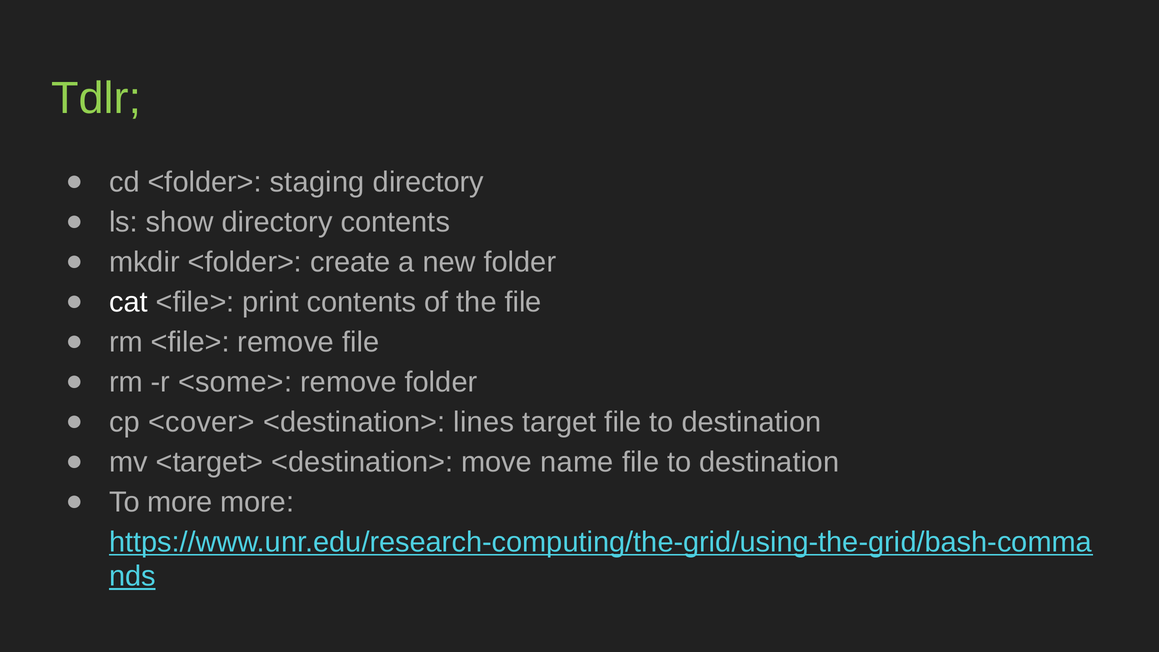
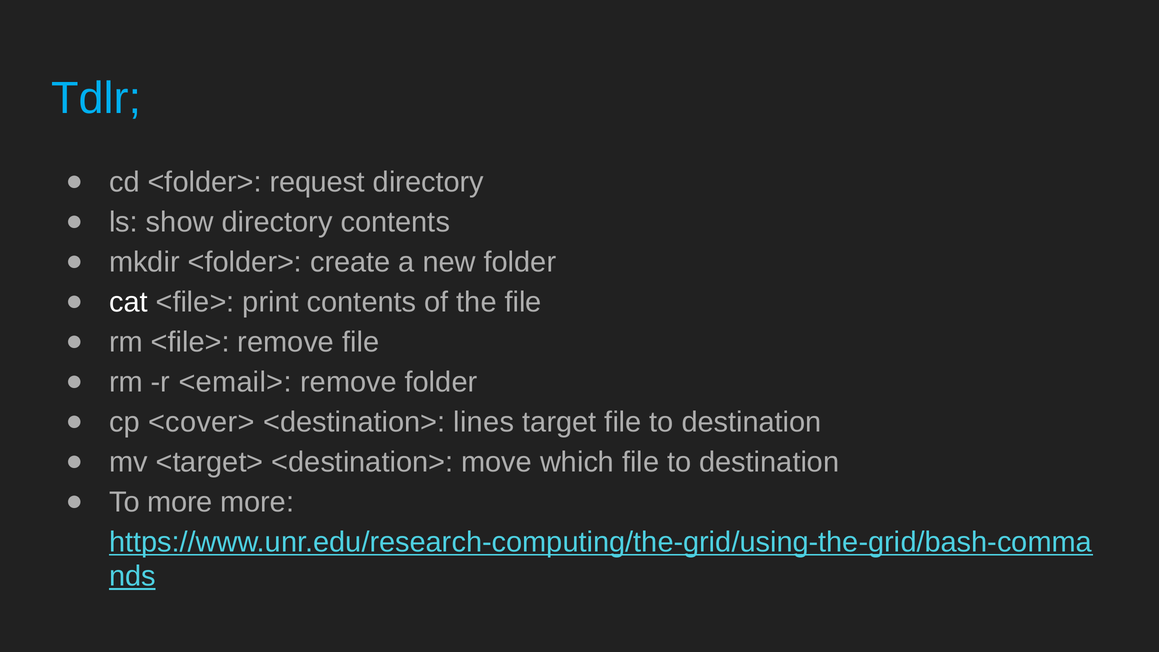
Tdlr colour: light green -> light blue (96, 98)
staging: staging -> request (317, 182)
<some>: <some> -> <email> (235, 382)
name: name -> which (577, 462)
